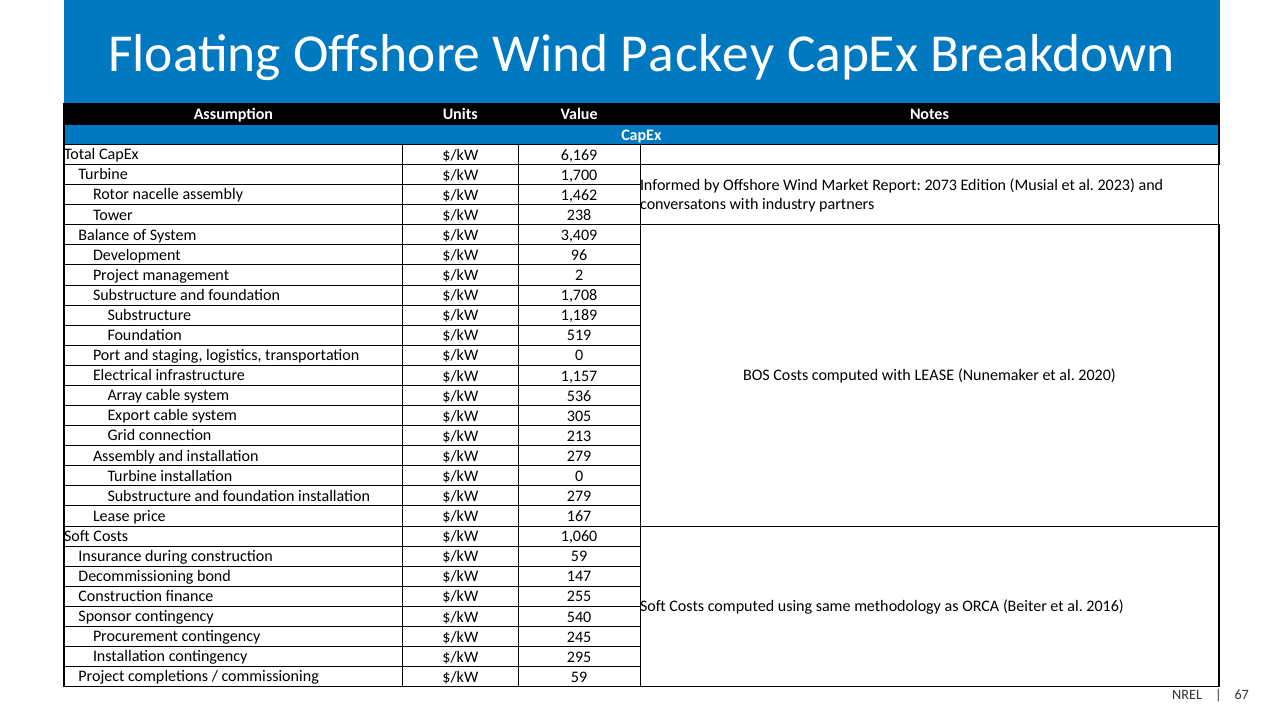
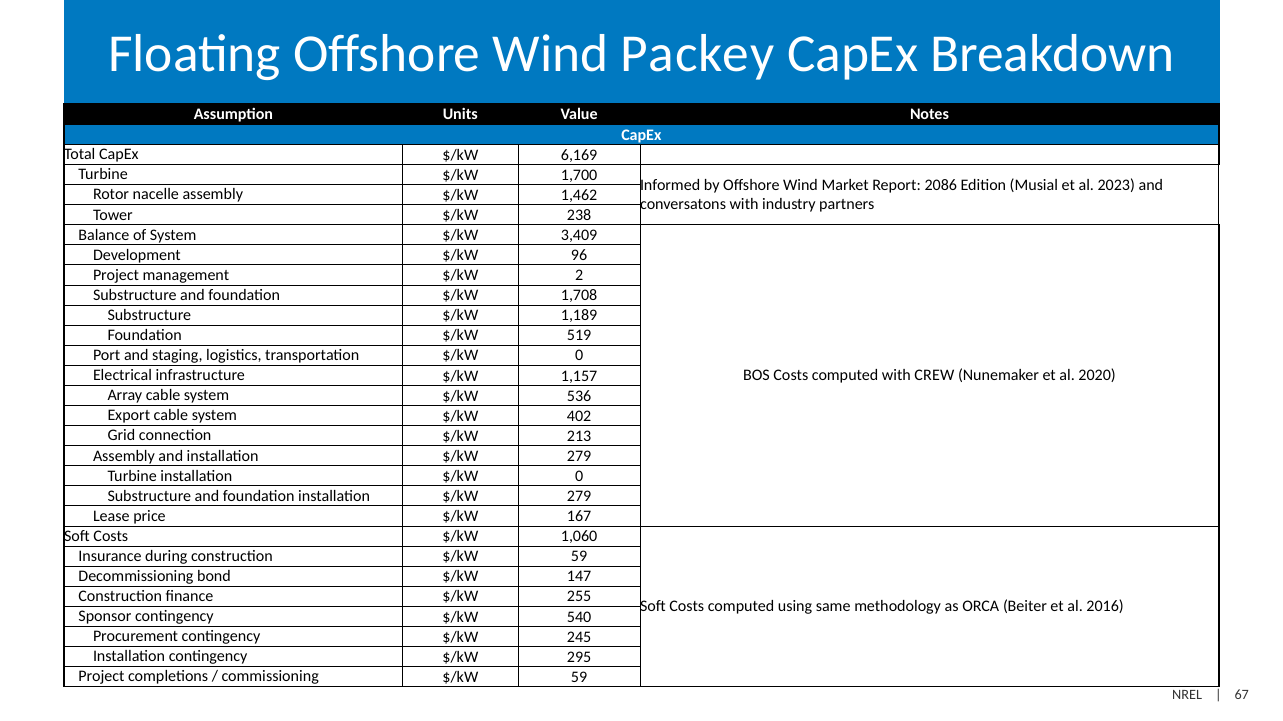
2073: 2073 -> 2086 (941, 185)
with LEASE: LEASE -> CREW (934, 376)
305: 305 -> 402 (579, 416)
